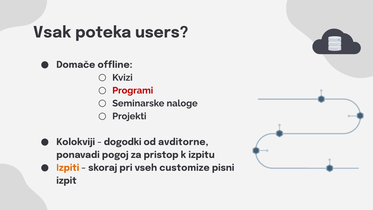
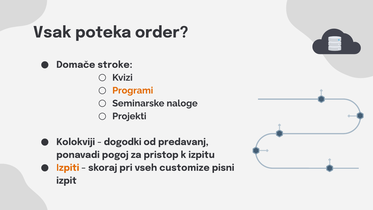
users: users -> order (162, 32)
offline: offline -> stroke (115, 65)
Programi colour: red -> orange (133, 90)
avditorne: avditorne -> predavanj (183, 142)
